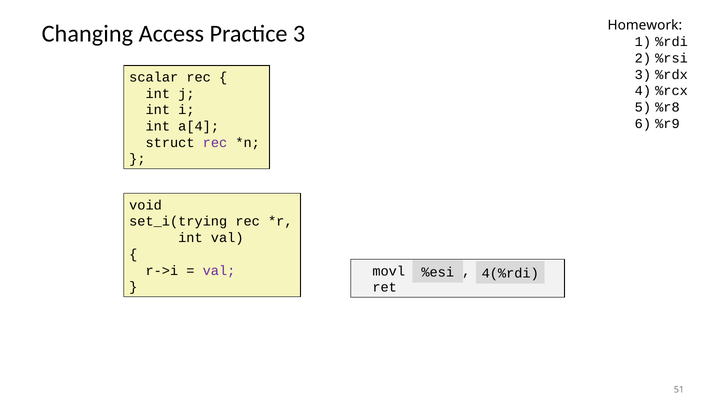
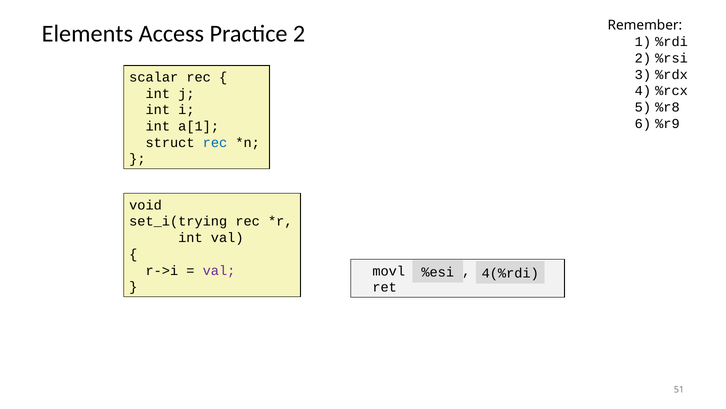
Homework: Homework -> Remember (645, 25)
Changing: Changing -> Elements (87, 34)
Practice 3: 3 -> 2 (299, 34)
a[4: a[4 -> a[1 (199, 126)
rec colour: purple -> blue (215, 142)
